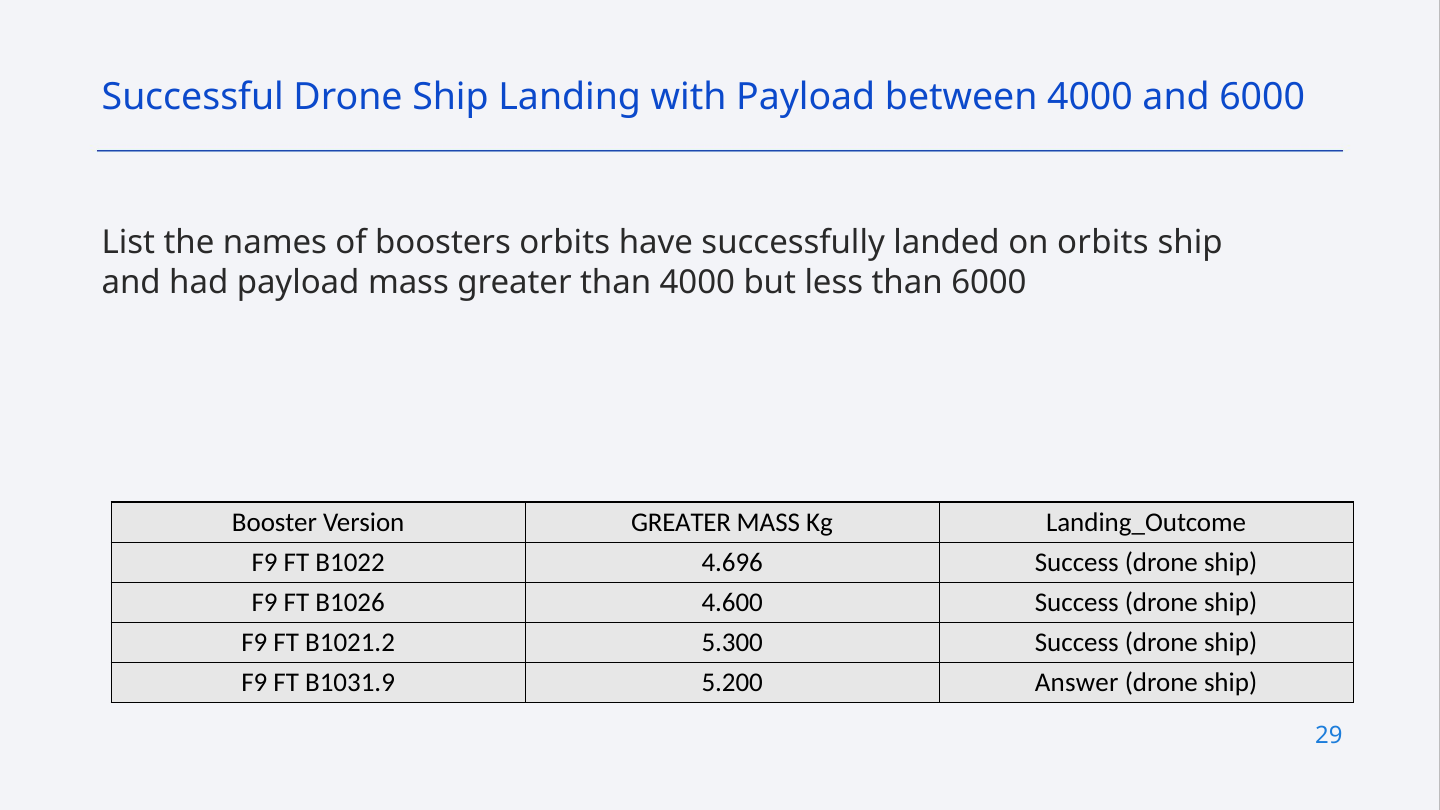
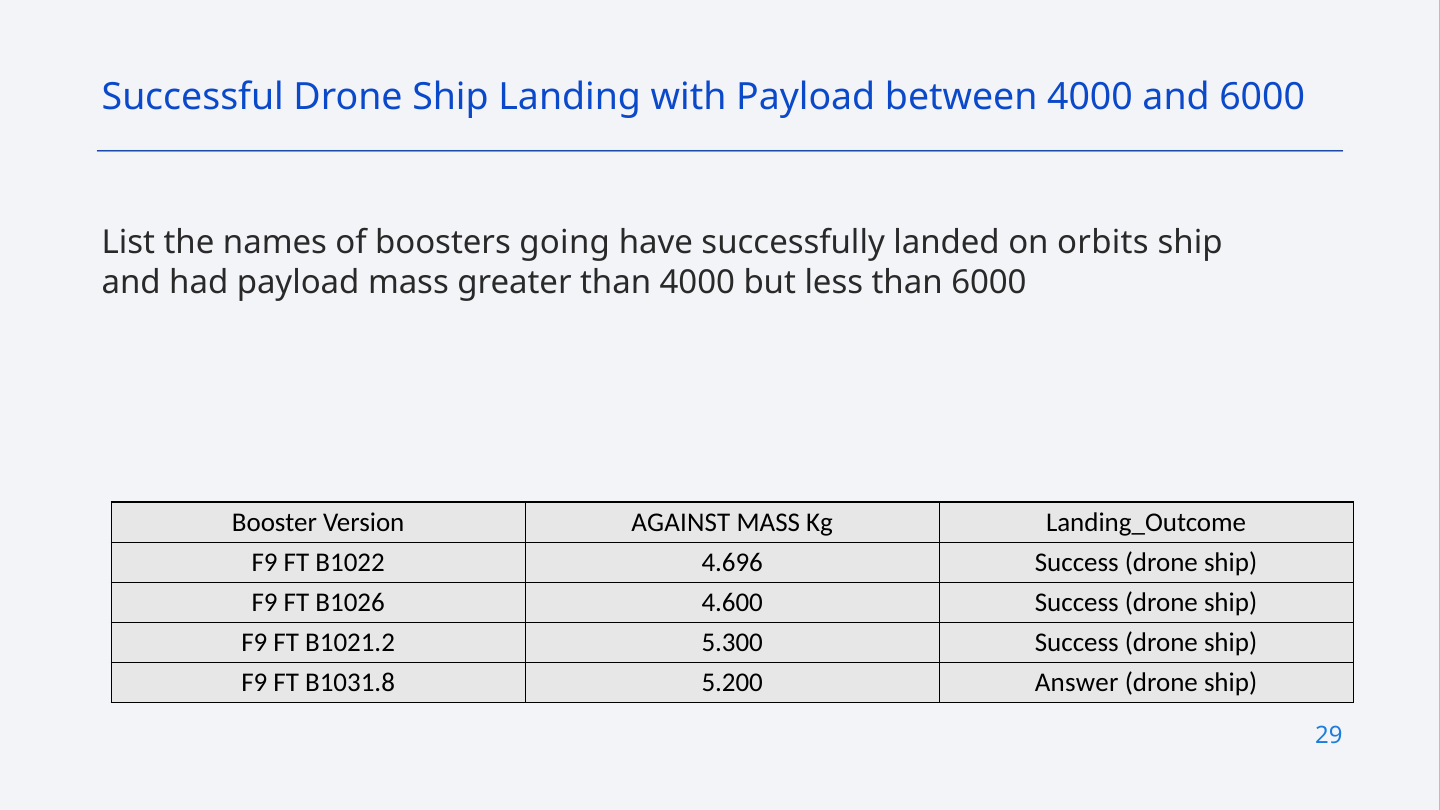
boosters orbits: orbits -> going (565, 243)
Version GREATER: GREATER -> AGAINST (681, 522)
B1031.9: B1031.9 -> B1031.8 (350, 683)
